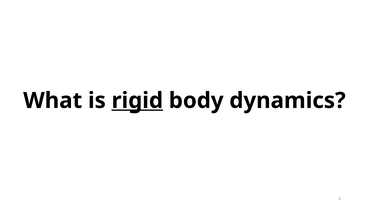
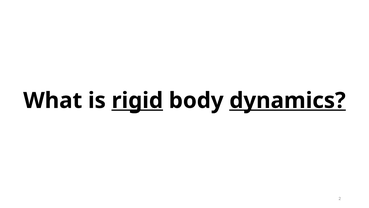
dynamics underline: none -> present (287, 100)
